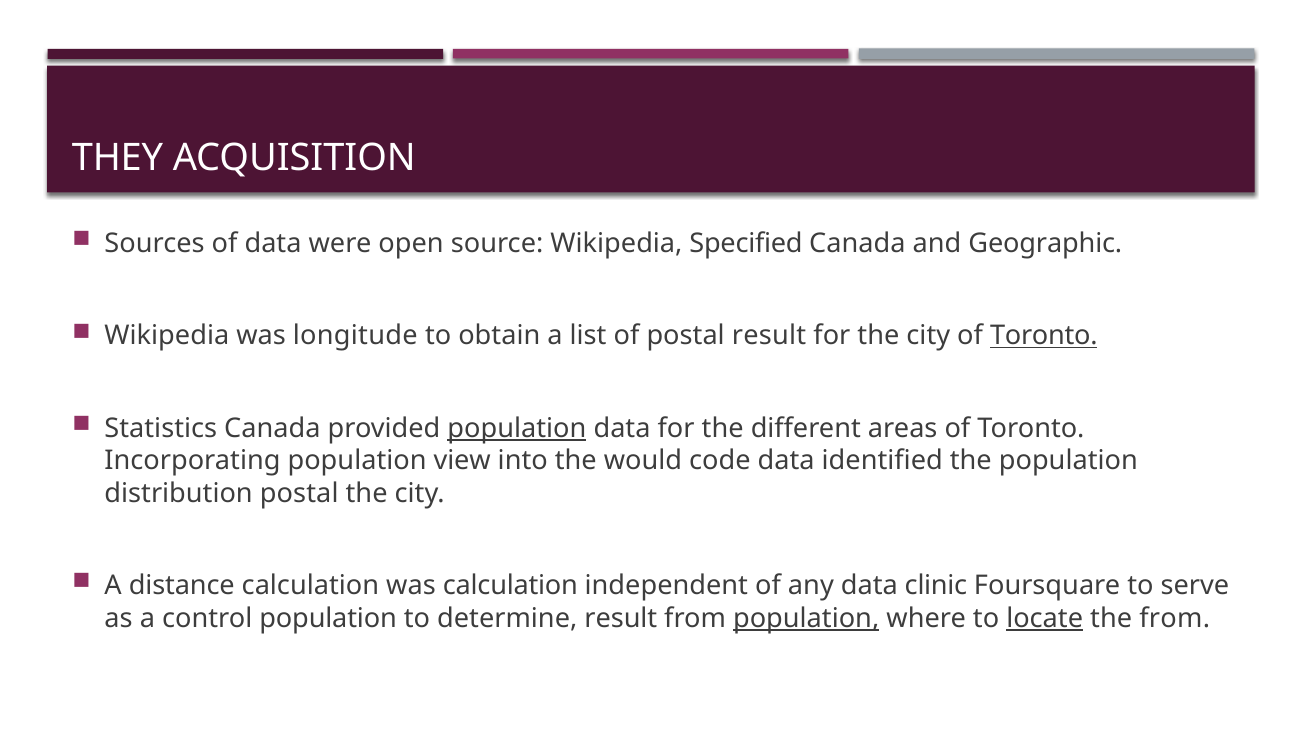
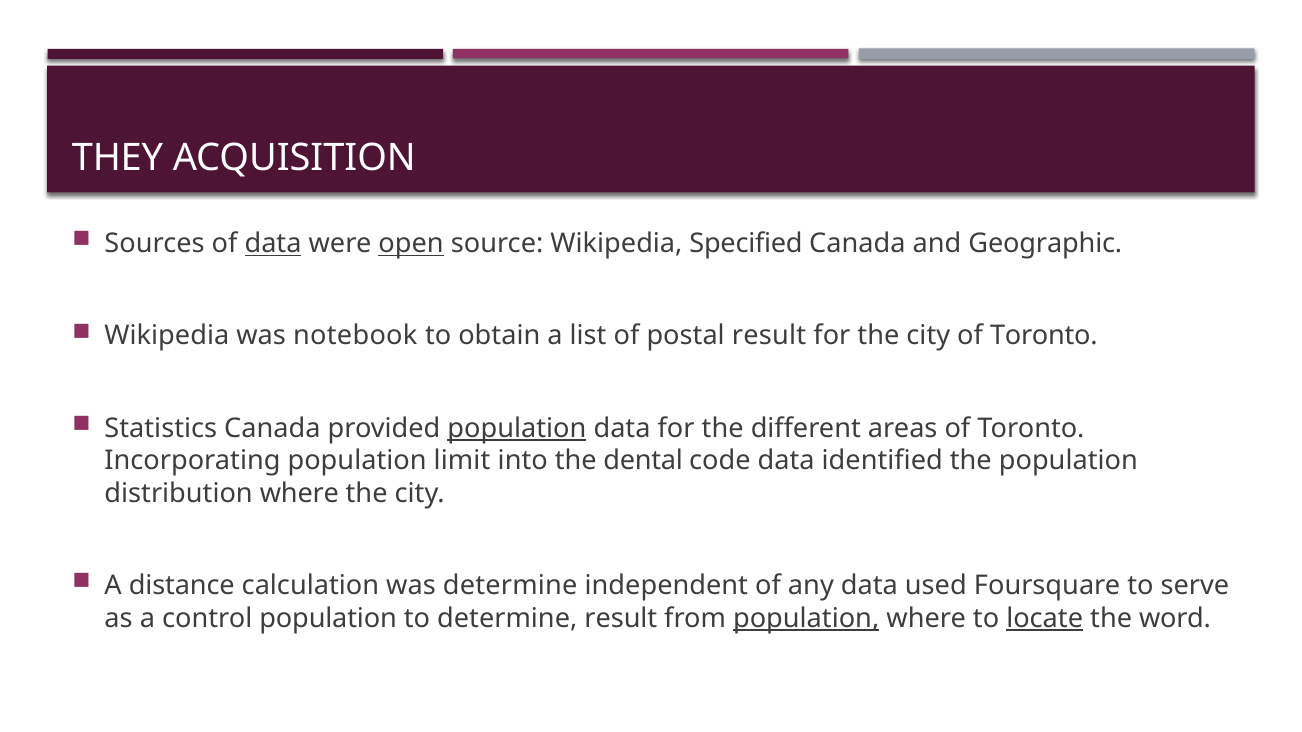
data underline: none -> present (273, 244)
open underline: none -> present (411, 244)
longitude: longitude -> notebook (355, 336)
Toronto underline: present -> none (1044, 336)
view: view -> limit (462, 461)
would: would -> dental (643, 461)
distribution postal: postal -> where (299, 494)
was calculation: calculation -> determine (510, 586)
clinic: clinic -> used (936, 586)
the from: from -> word (1175, 618)
